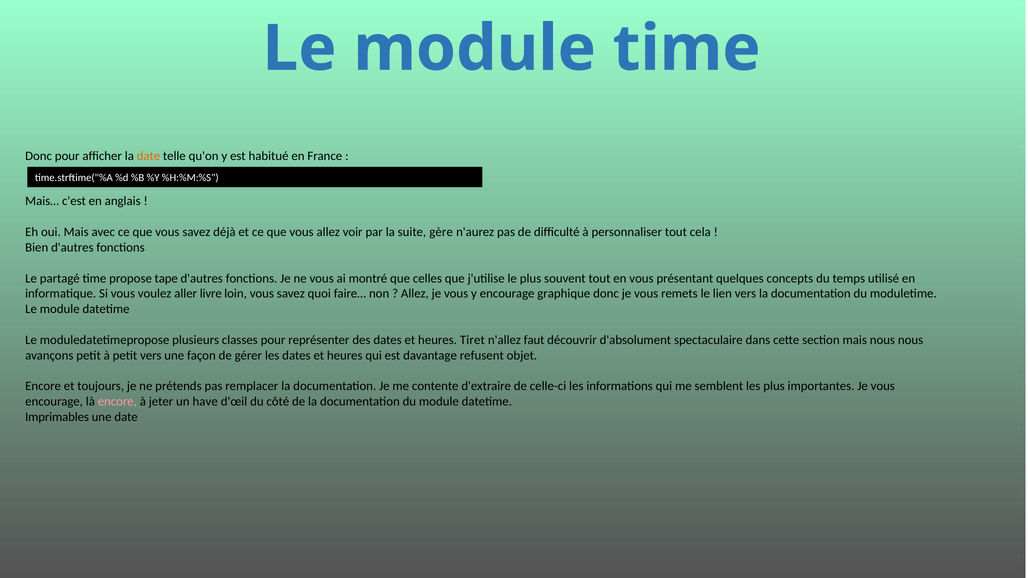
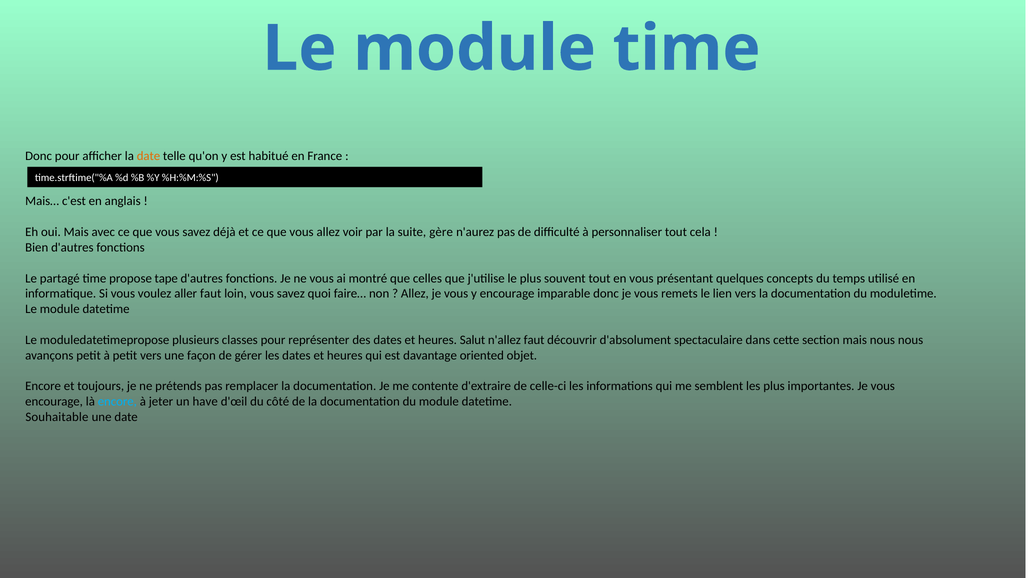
aller livre: livre -> faut (211, 294)
graphique: graphique -> imparable (564, 294)
Tiret: Tiret -> Salut (473, 340)
refusent: refusent -> oriented (482, 356)
encore colour: pink -> light blue (117, 402)
Imprimables: Imprimables -> Souhaitable (57, 417)
